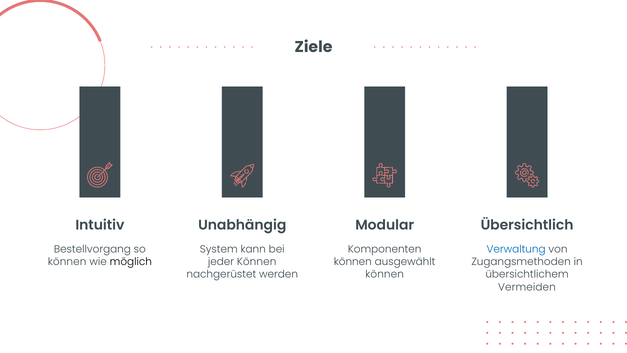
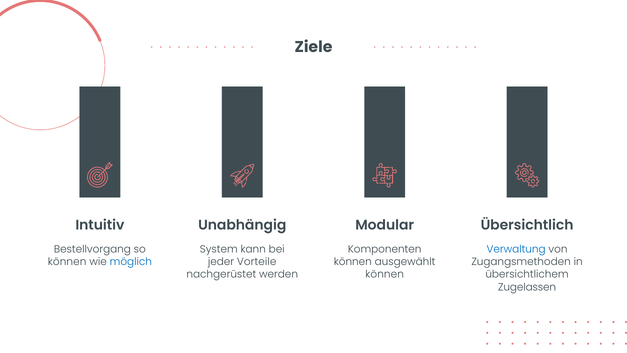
möglich colour: black -> blue (131, 262)
jeder Können: Können -> Vorteile (257, 262)
Vermeiden: Vermeiden -> Zugelassen (527, 287)
